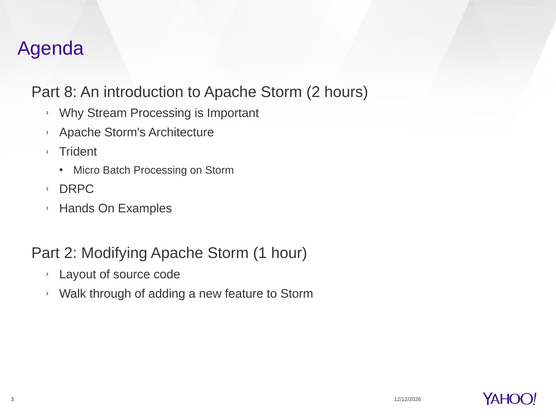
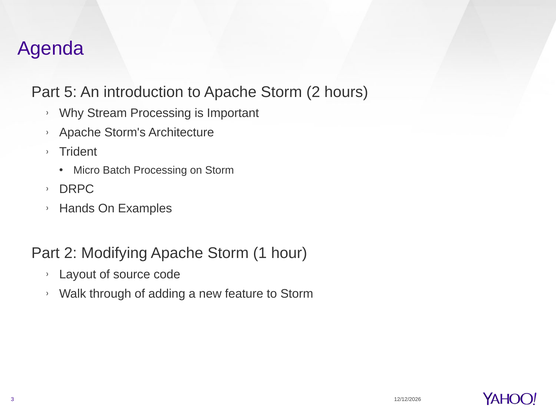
8: 8 -> 5 (70, 92)
